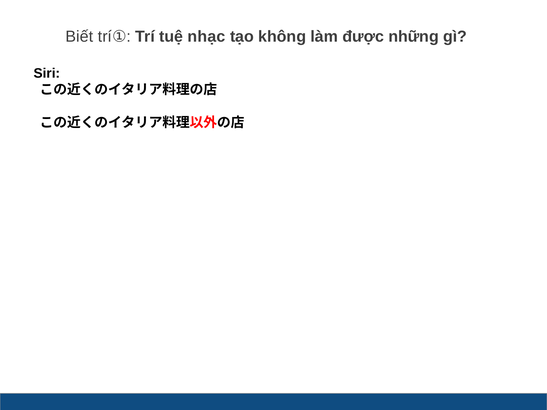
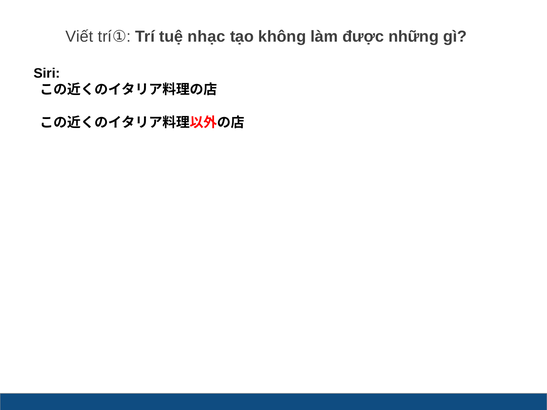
Biết: Biết -> Viết (79, 36)
